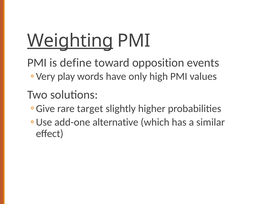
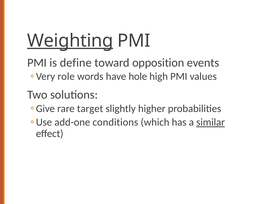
play: play -> role (66, 77)
only: only -> hole (138, 77)
alternative: alternative -> conditions (115, 122)
similar underline: none -> present (211, 122)
